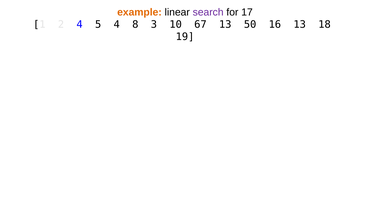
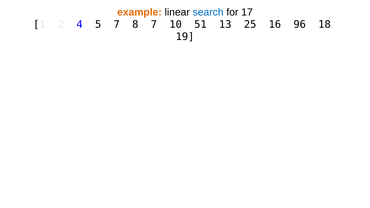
search colour: purple -> blue (208, 12)
5 4: 4 -> 7 (117, 25)
8 3: 3 -> 7 (154, 25)
67: 67 -> 51 (200, 25)
50: 50 -> 25 (250, 25)
16 13: 13 -> 96 (300, 25)
